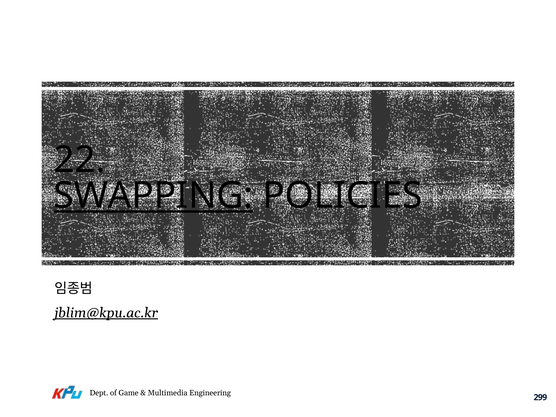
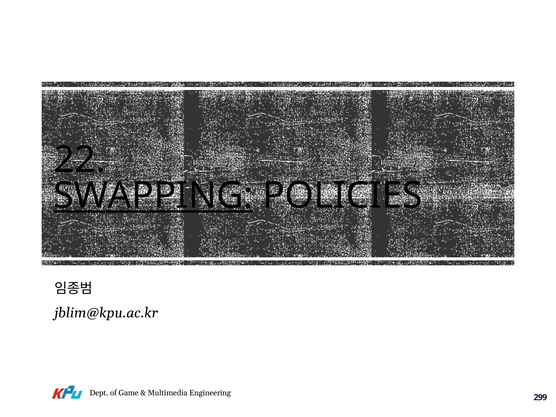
jblim@kpu.ac.kr underline: present -> none (106, 313)
